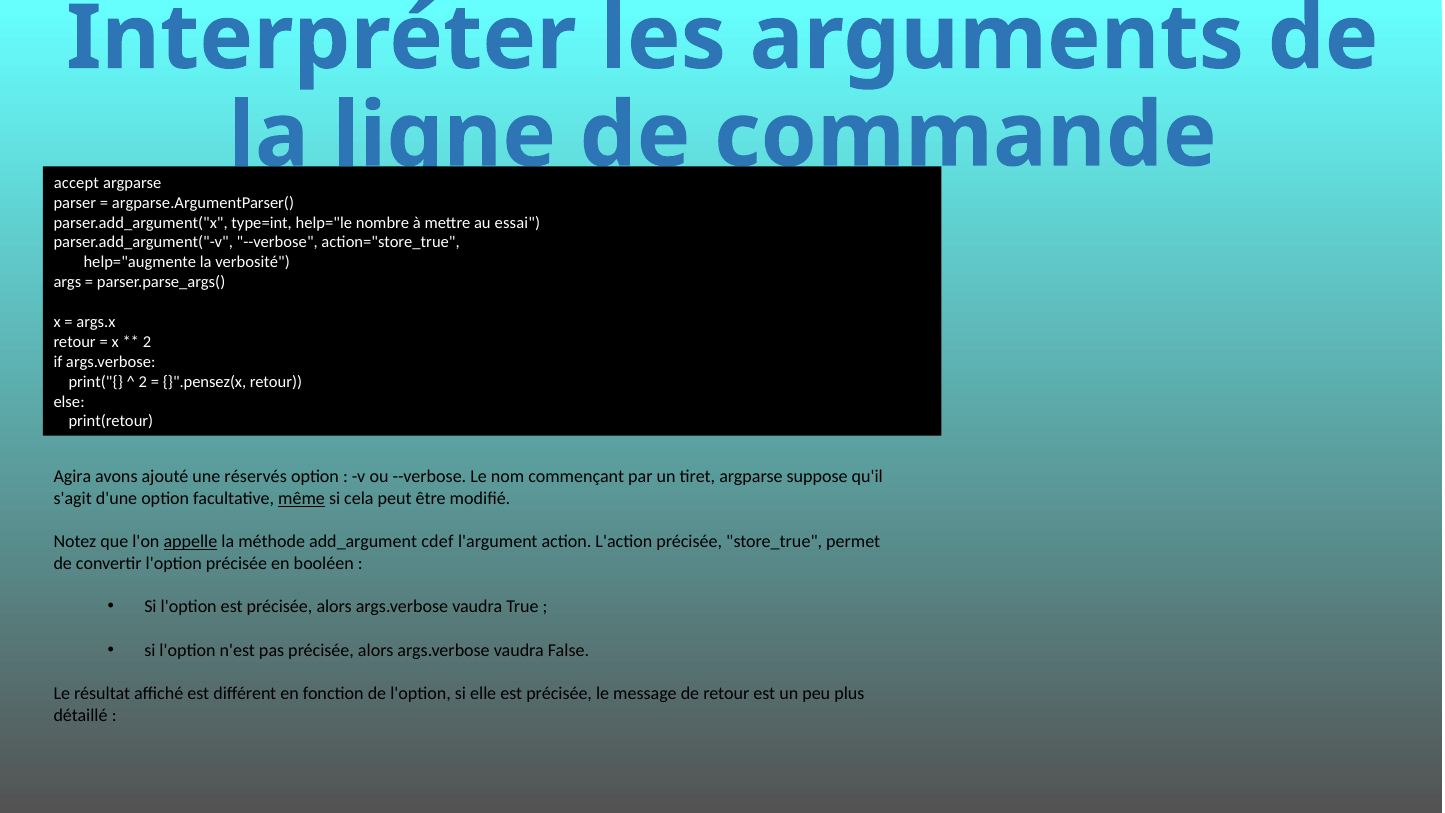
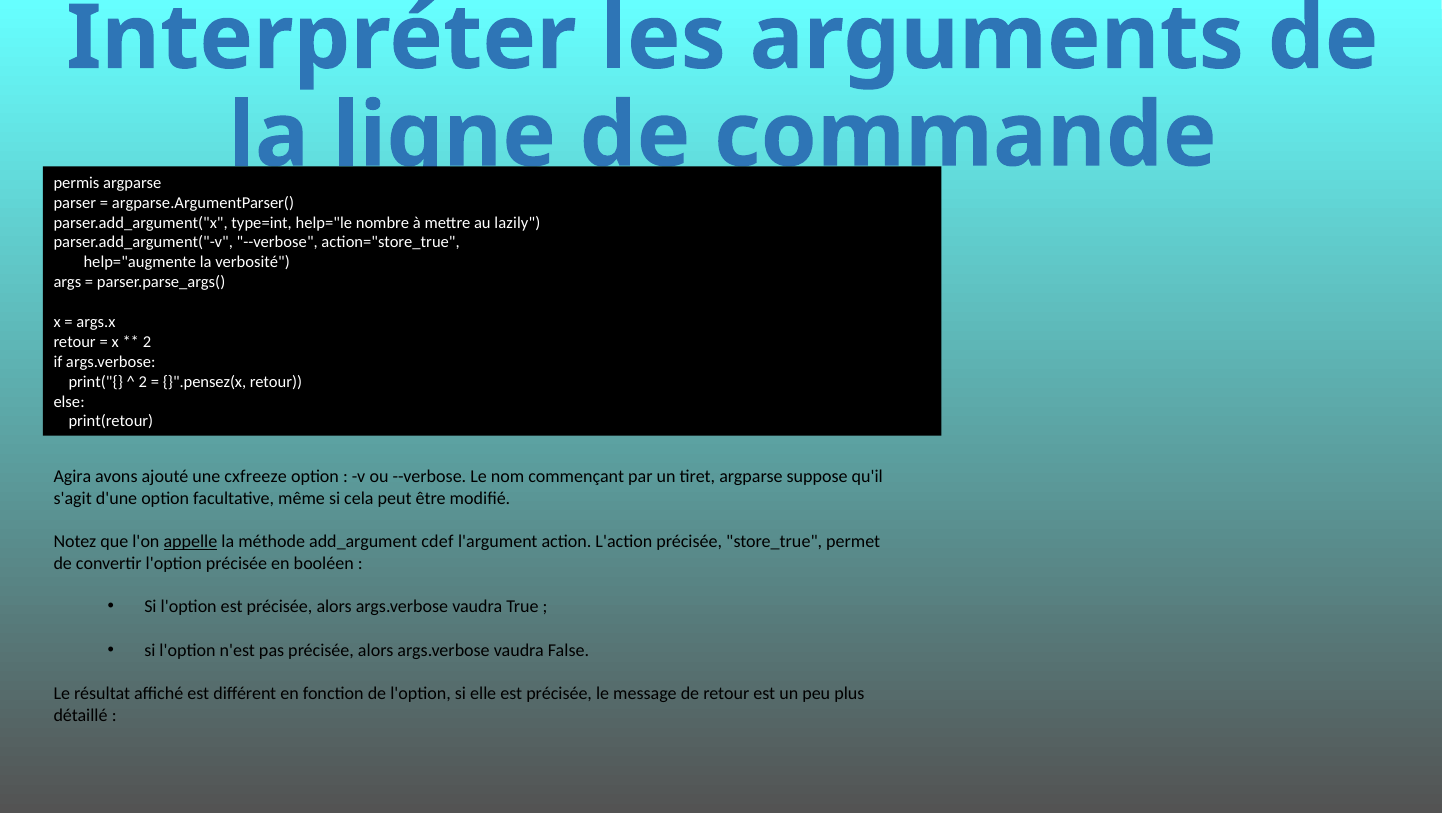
accept: accept -> permis (76, 183)
essai: essai -> lazily (517, 223)
réservés: réservés -> cxfreeze (256, 477)
même underline: present -> none (302, 498)
